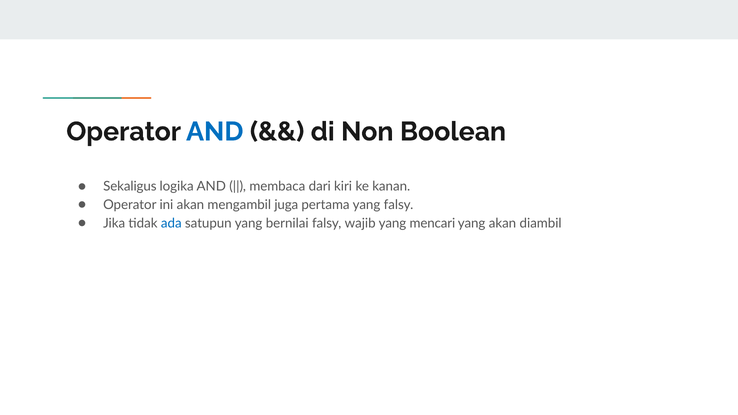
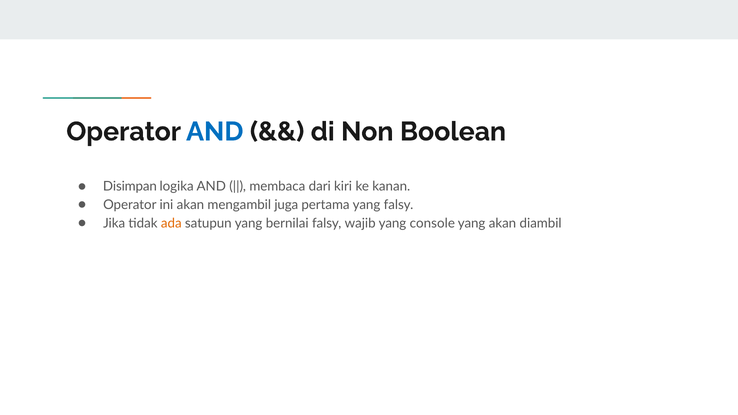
Sekaligus: Sekaligus -> Disimpan (130, 186)
ada colour: blue -> orange (171, 223)
mencari: mencari -> console (432, 223)
